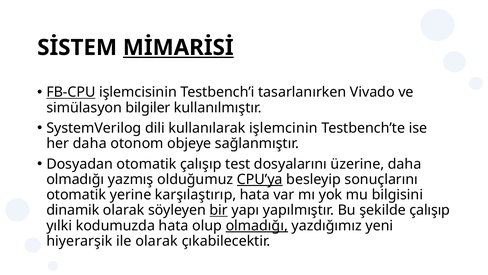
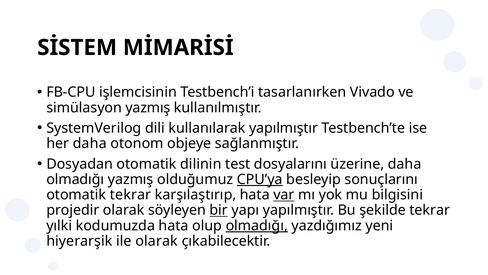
MİMARİSİ underline: present -> none (178, 47)
FB-CPU underline: present -> none (71, 92)
simülasyon bilgiler: bilgiler -> yazmış (148, 107)
kullanılarak işlemcinin: işlemcinin -> yapılmıştır (284, 128)
otomatik çalışıp: çalışıp -> dilinin (201, 164)
otomatik yerine: yerine -> tekrar (131, 194)
var underline: none -> present (284, 194)
dinamik: dinamik -> projedir (73, 210)
şekilde çalışıp: çalışıp -> tekrar (430, 210)
